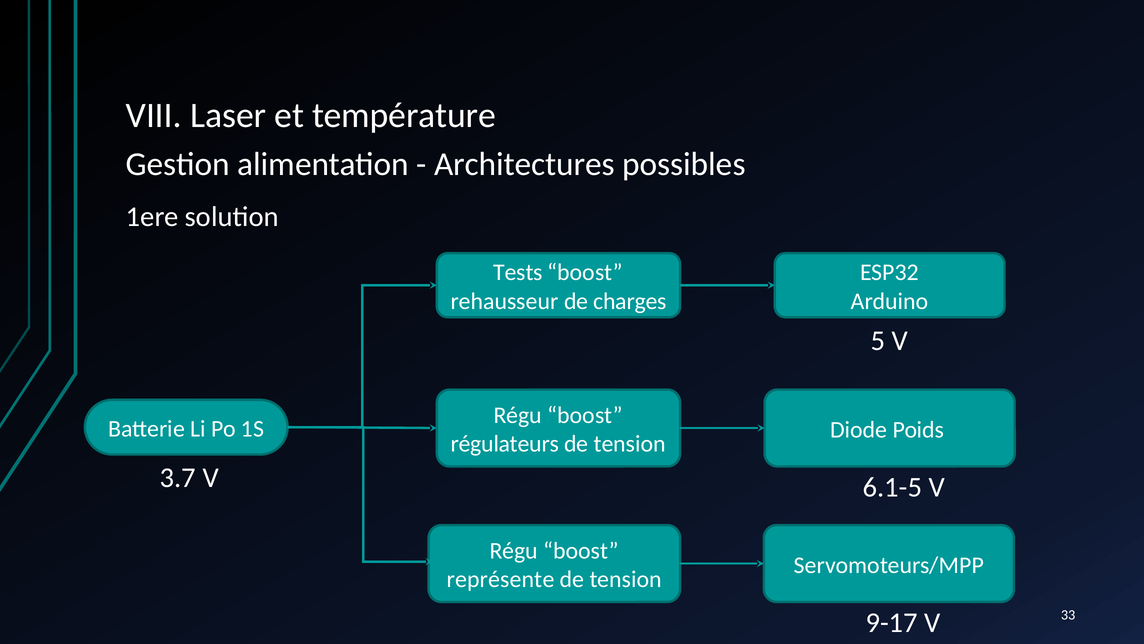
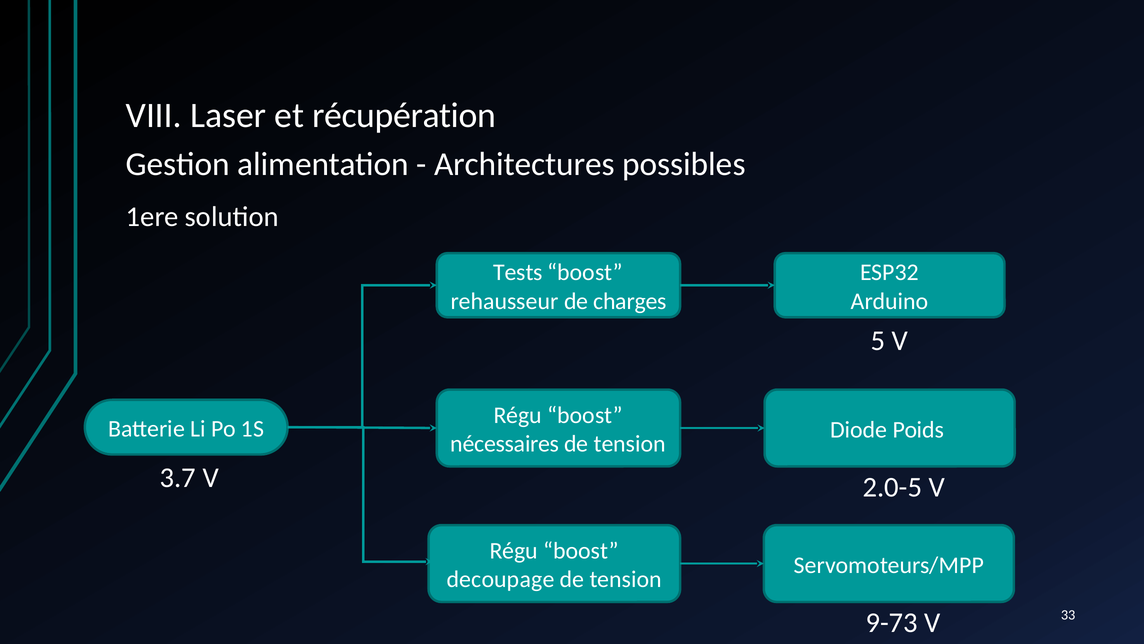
température: température -> récupération (404, 115)
régulateurs: régulateurs -> nécessaires (505, 444)
6.1-5: 6.1-5 -> 2.0-5 (893, 487)
représente: représente -> decoupage (501, 579)
9-17: 9-17 -> 9-73 (892, 623)
